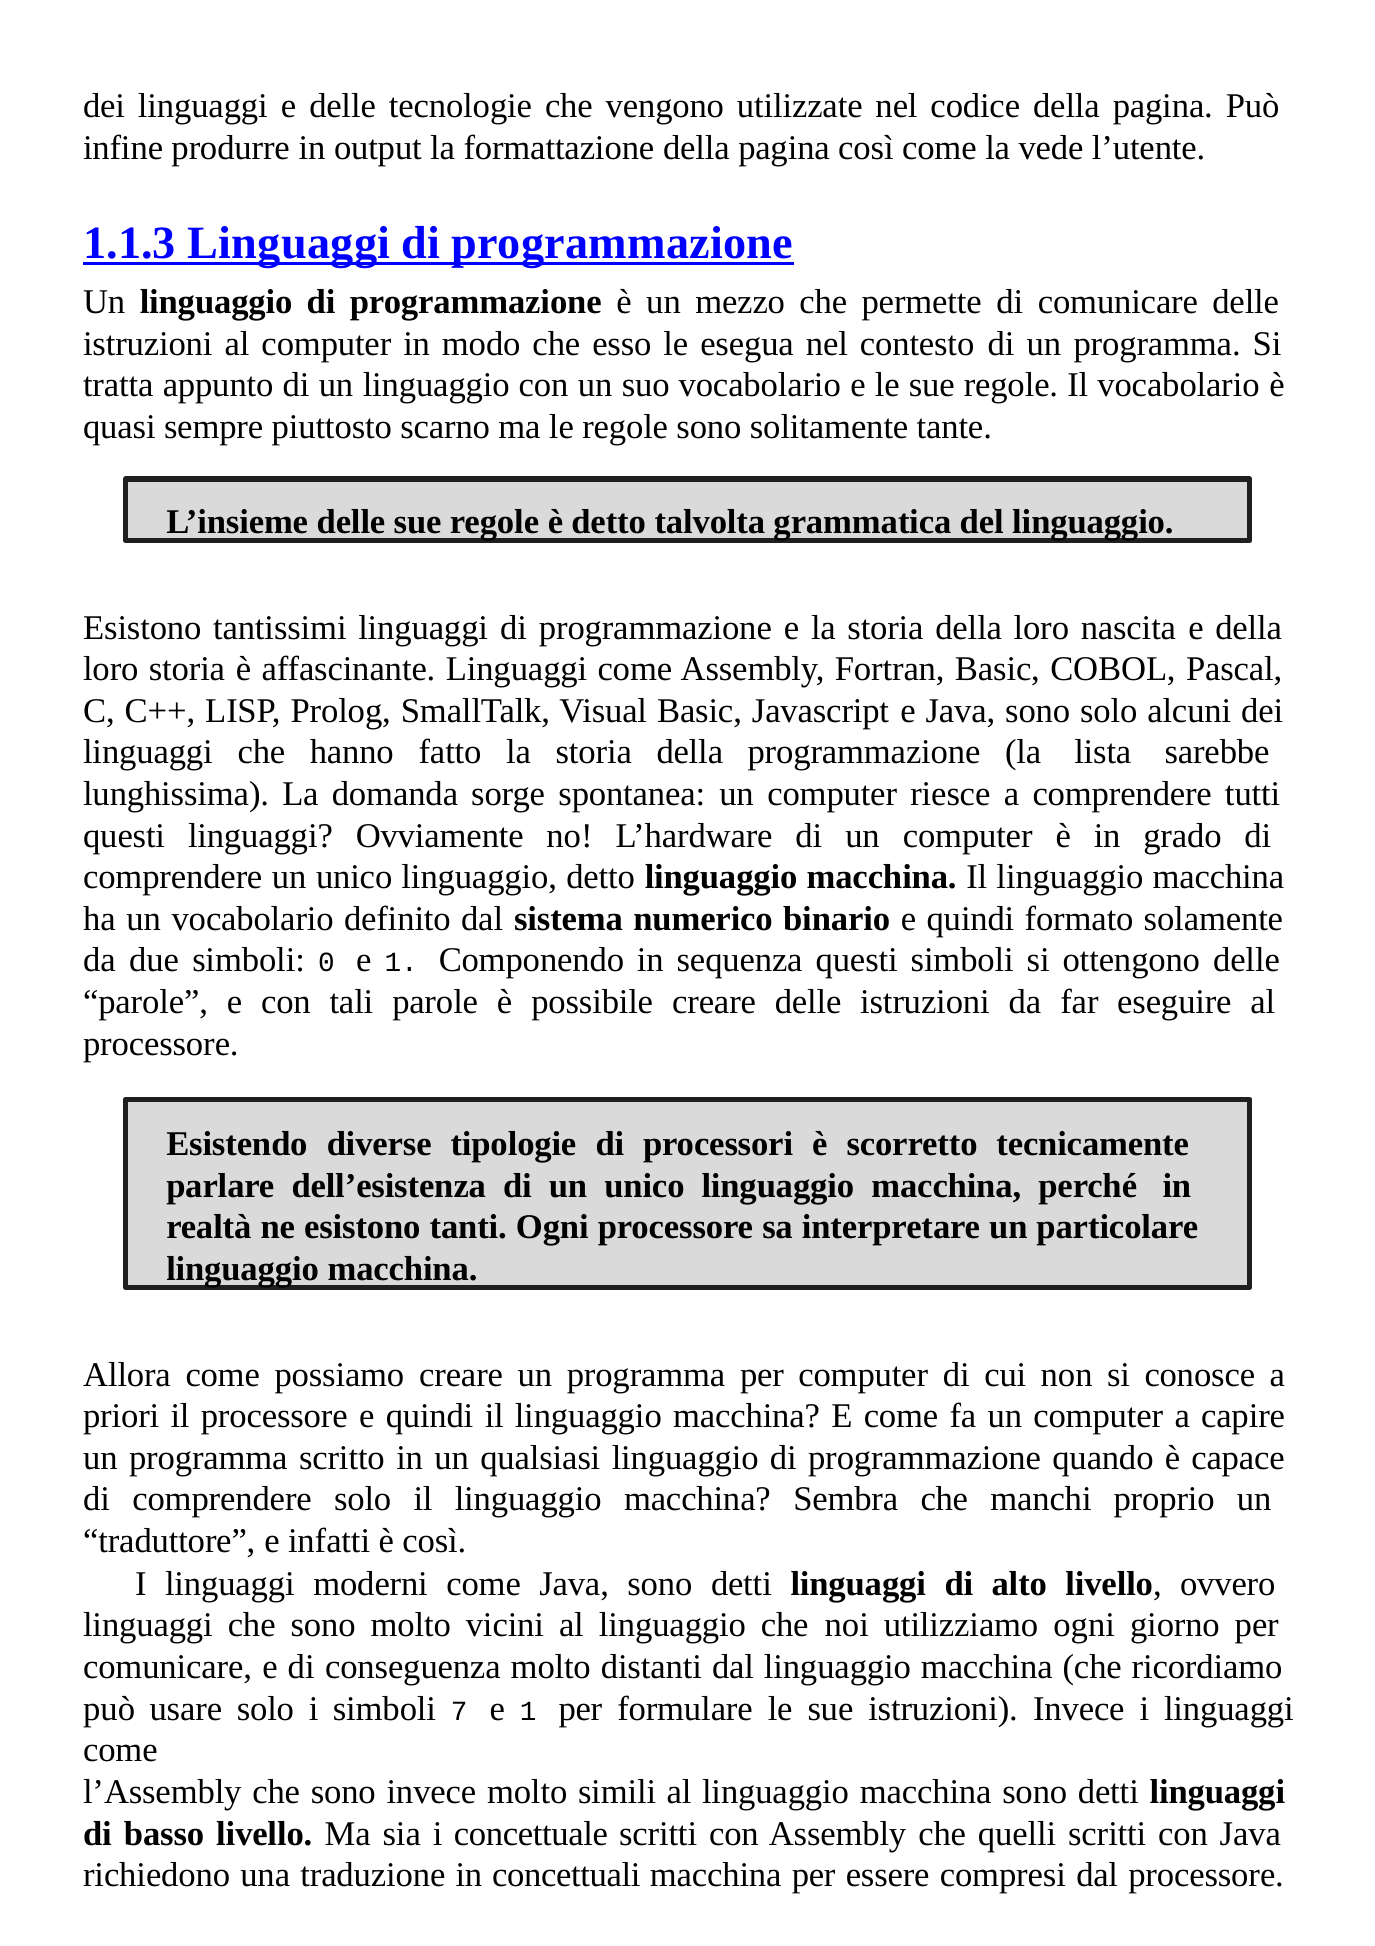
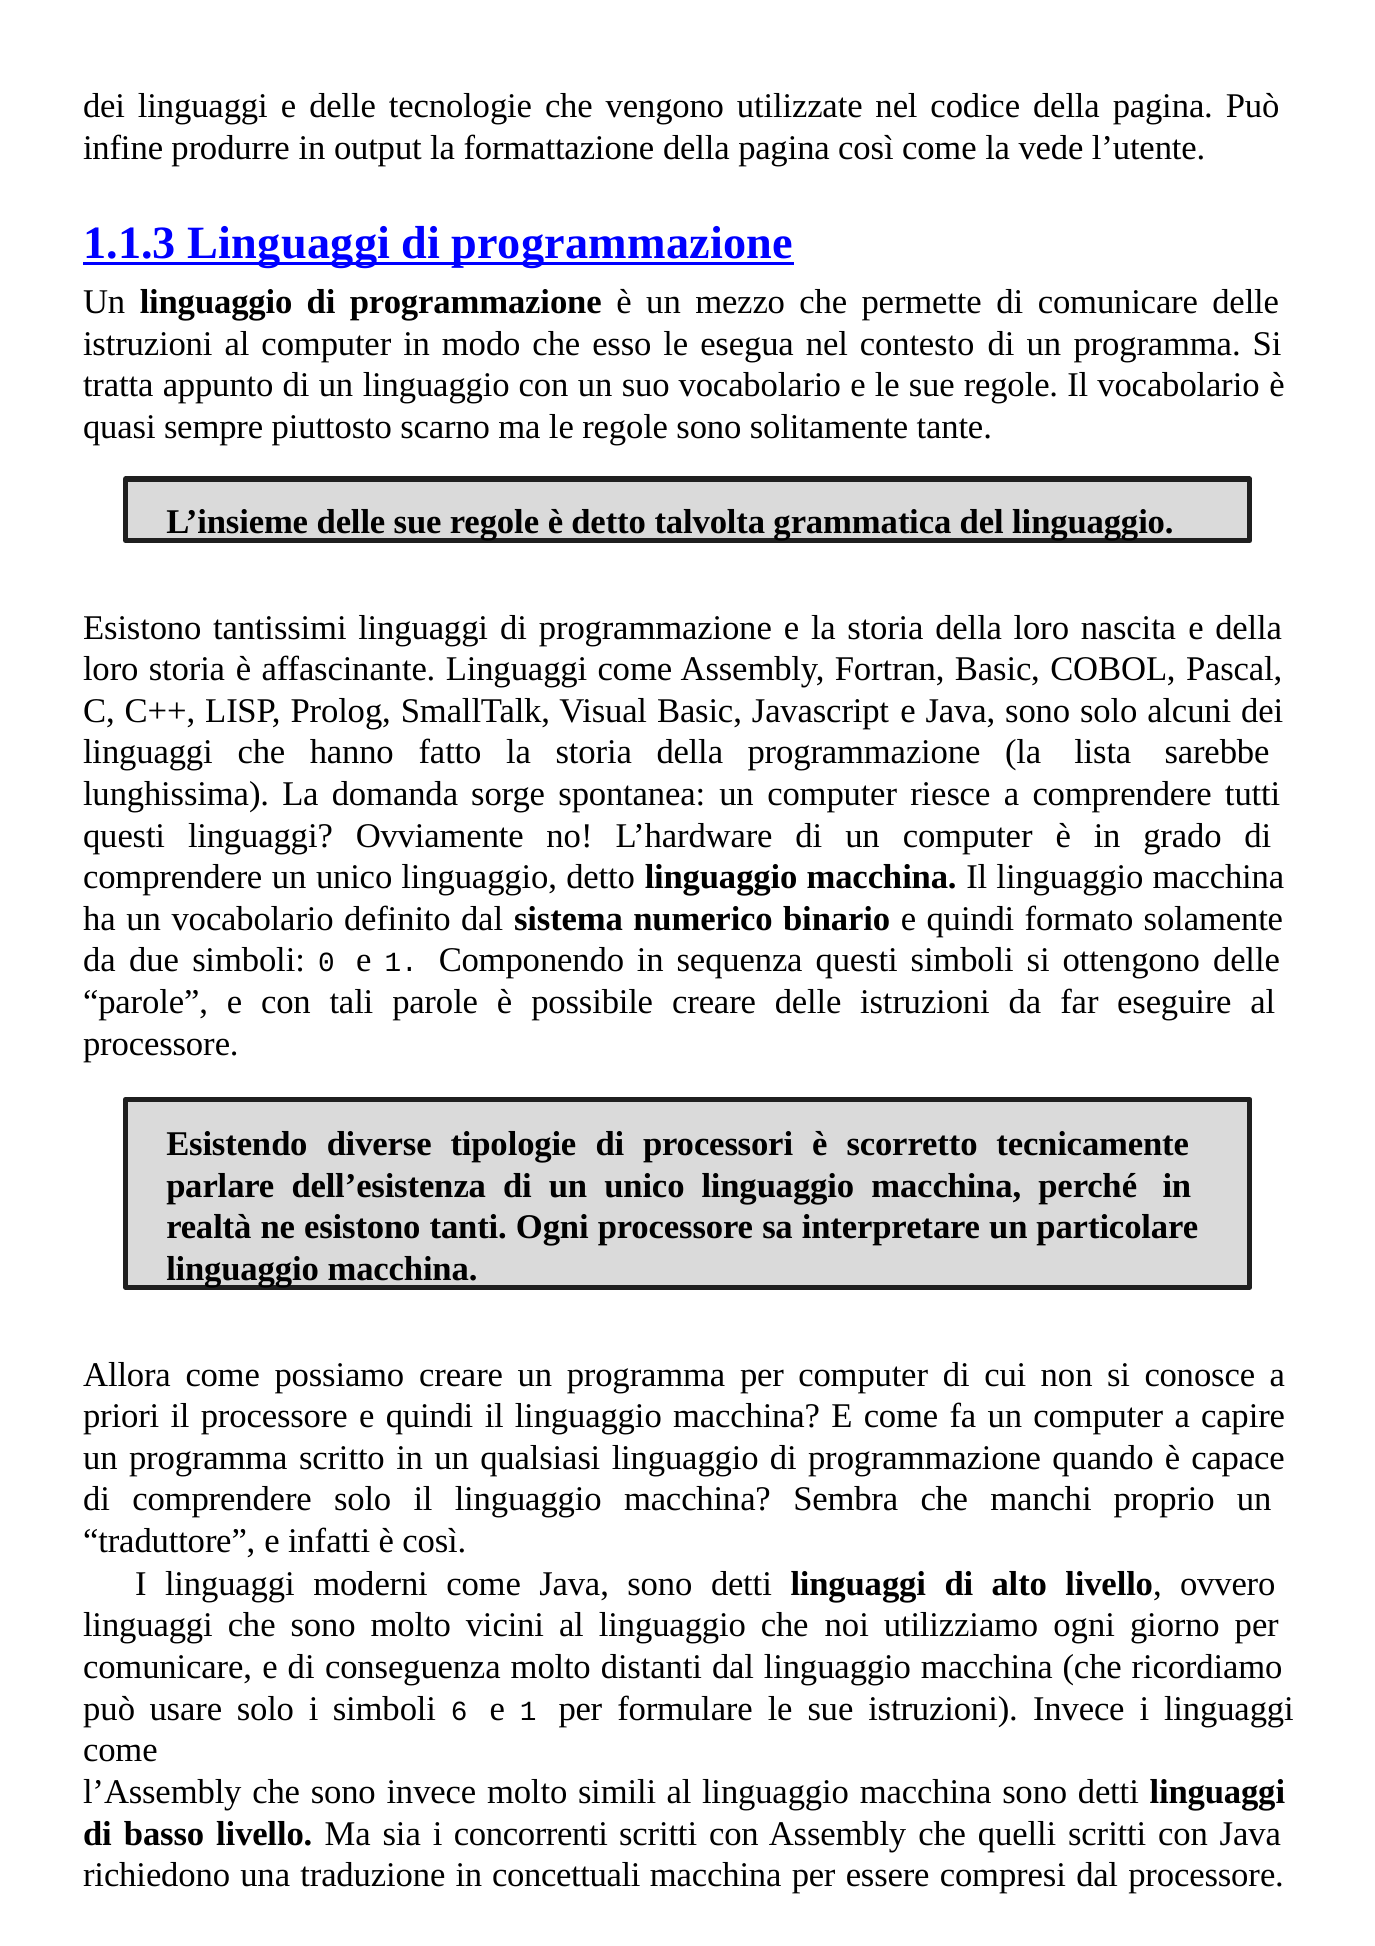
7: 7 -> 6 (459, 1711)
concettuale: concettuale -> concorrenti (531, 1834)
